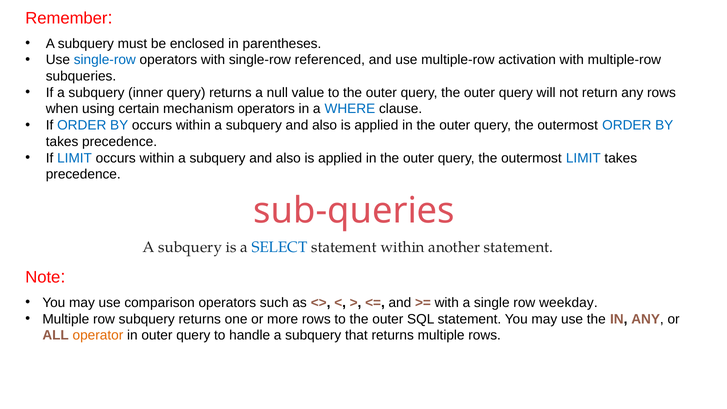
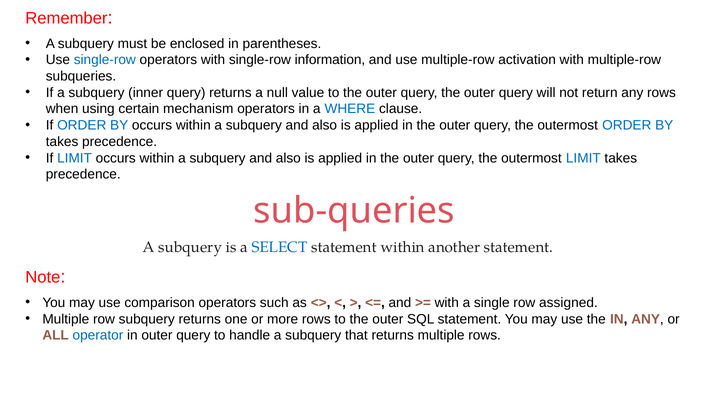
referenced: referenced -> information (330, 60)
weekday: weekday -> assigned (568, 303)
operator colour: orange -> blue (98, 335)
